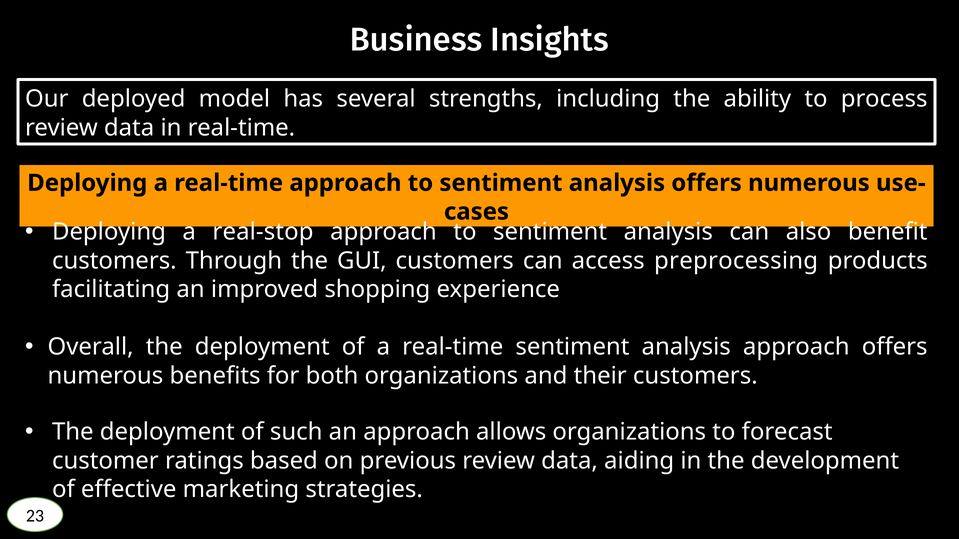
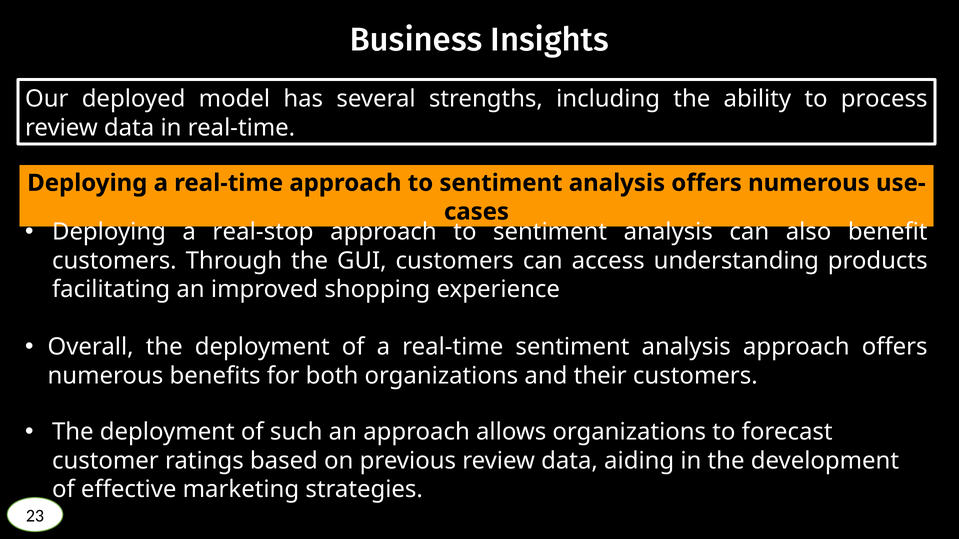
preprocessing: preprocessing -> understanding (736, 261)
